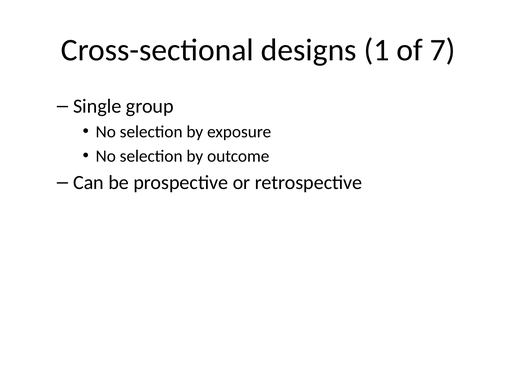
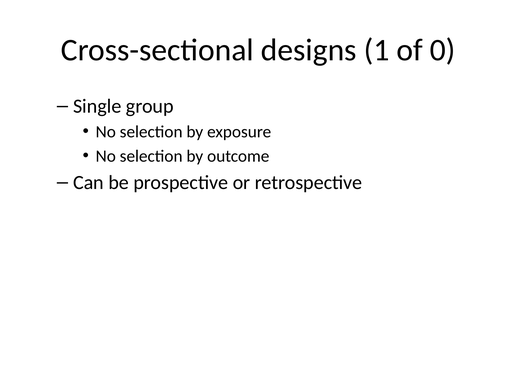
7: 7 -> 0 (443, 50)
